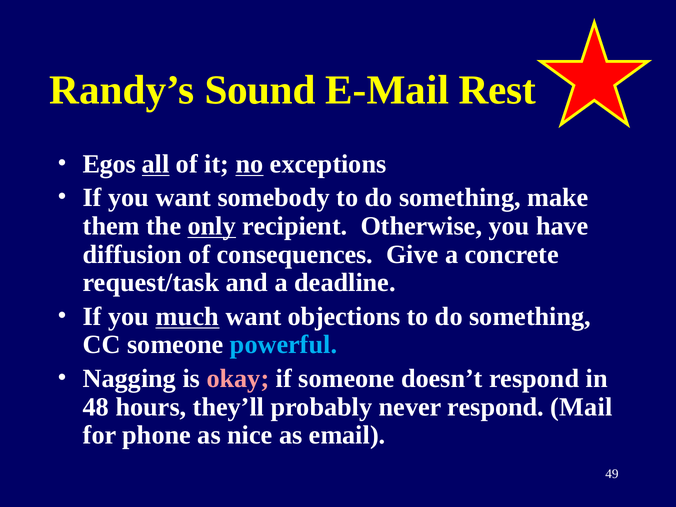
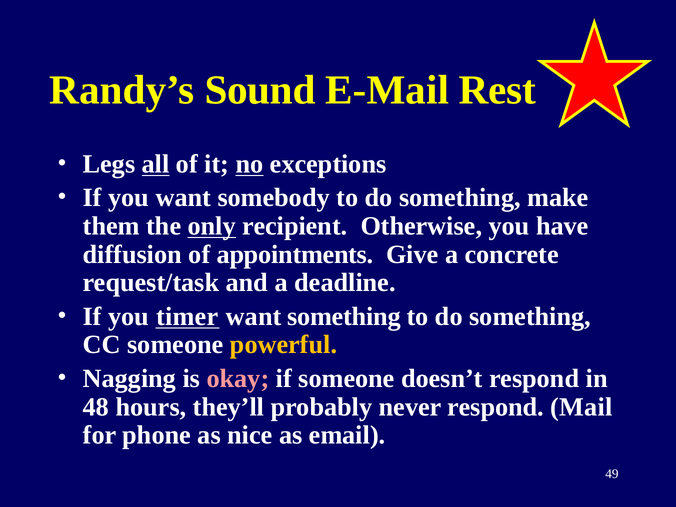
Egos: Egos -> Legs (109, 164)
consequences: consequences -> appointments (295, 254)
much: much -> timer (187, 316)
want objections: objections -> something (344, 316)
powerful colour: light blue -> yellow (284, 345)
